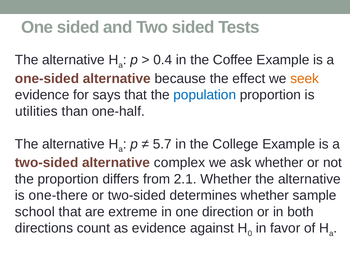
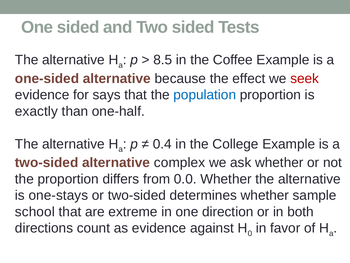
0.4: 0.4 -> 8.5 (163, 60)
seek colour: orange -> red (305, 78)
utilities: utilities -> exactly (36, 111)
5.7: 5.7 -> 0.4 (162, 144)
2.1: 2.1 -> 0.0 (185, 179)
one-there: one-there -> one-stays (58, 195)
